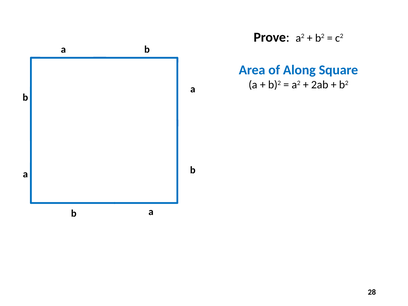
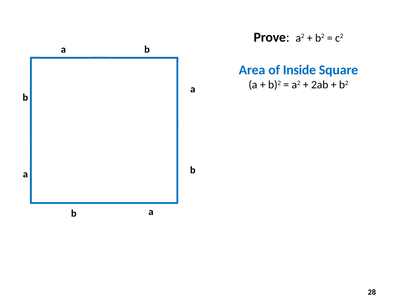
Along: Along -> Inside (299, 70)
